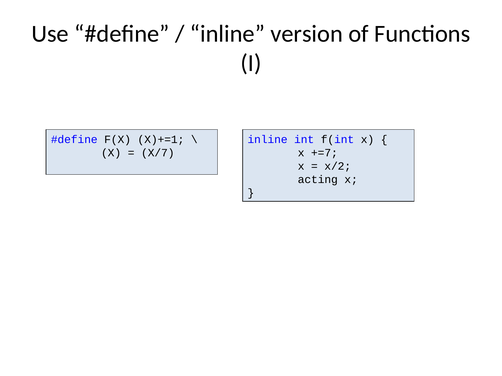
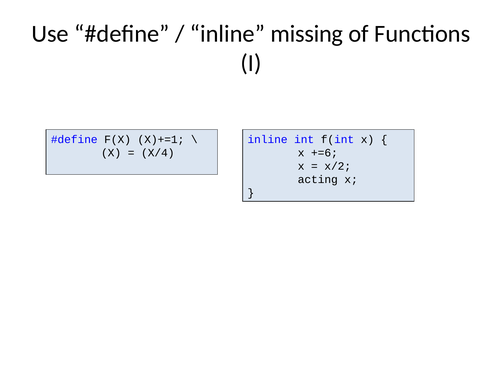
version: version -> missing (307, 34)
X/7: X/7 -> X/4 (158, 153)
+=7: +=7 -> +=6 (324, 153)
